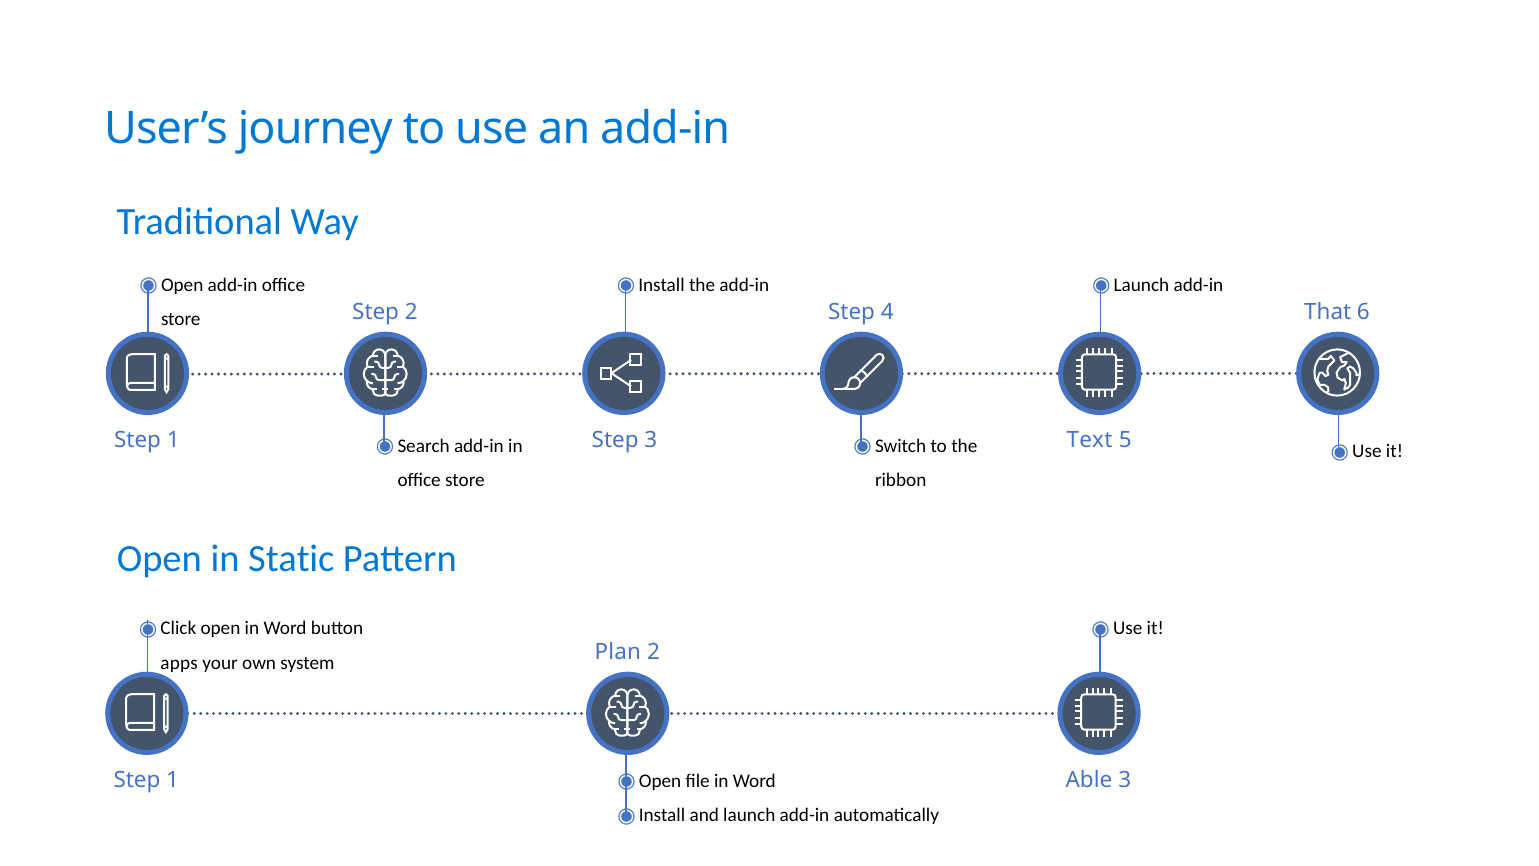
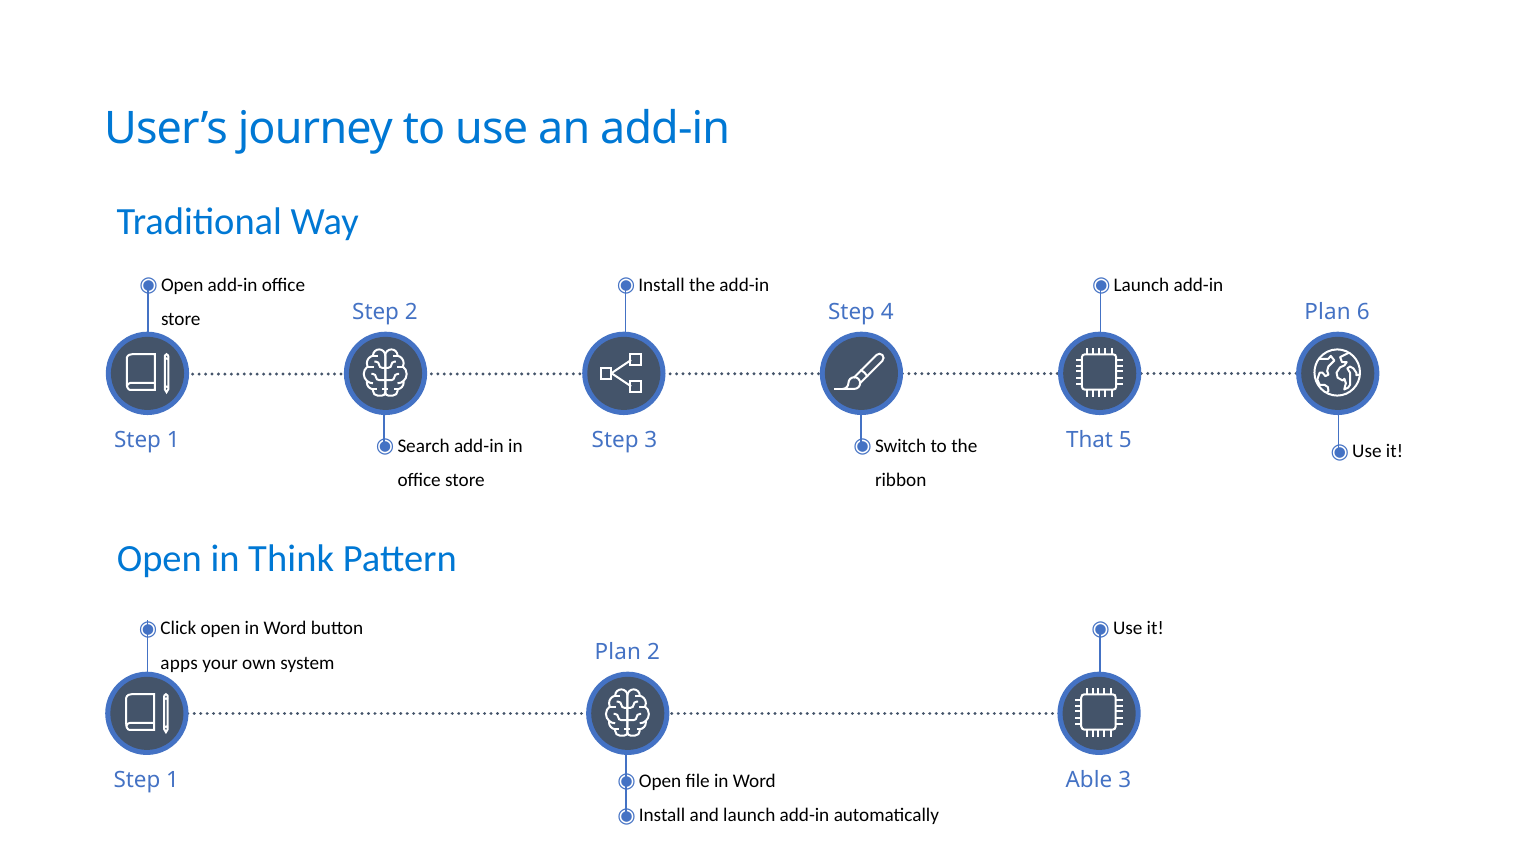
That: That -> Plan (1328, 312)
Text: Text -> That (1090, 440)
Static: Static -> Think (291, 559)
